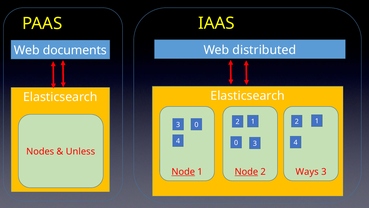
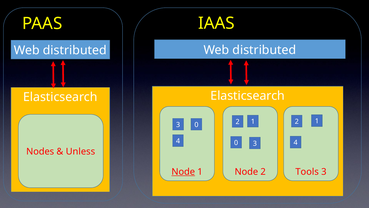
documents: documents -> distributed (75, 50)
Node underline: present -> none (246, 171)
Ways: Ways -> Tools (307, 171)
